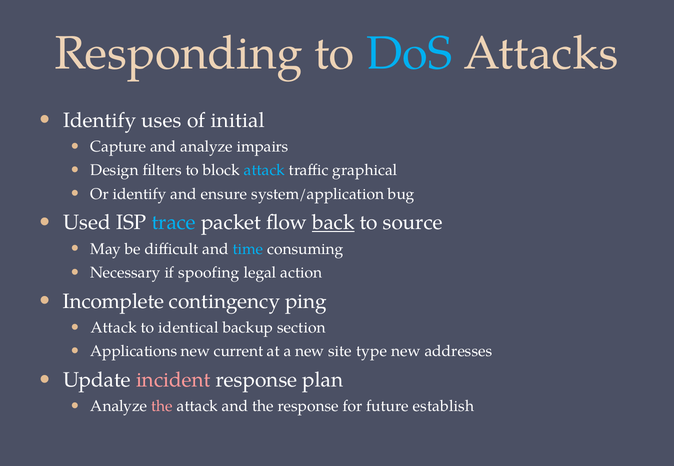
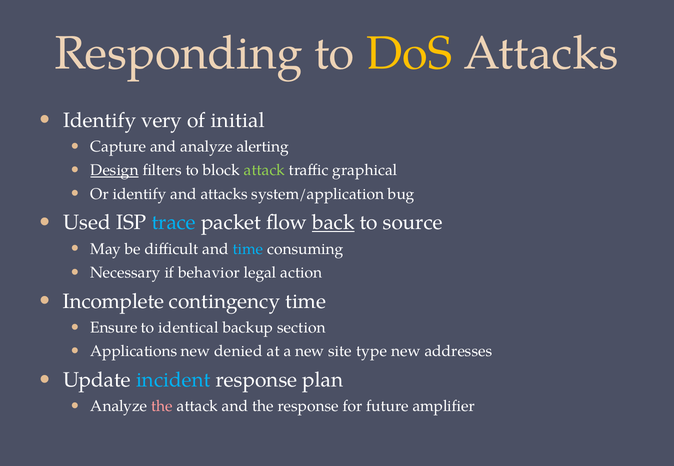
DoS colour: light blue -> yellow (409, 54)
uses: uses -> very (162, 120)
impairs: impairs -> alerting (263, 147)
Design underline: none -> present (115, 171)
attack colour: light blue -> light green (264, 171)
and ensure: ensure -> attacks (224, 194)
spoofing: spoofing -> behavior (209, 273)
contingency ping: ping -> time (306, 302)
Attack: Attack -> Ensure (114, 328)
current: current -> denied (238, 352)
incident colour: pink -> light blue (173, 380)
establish: establish -> amplifier (444, 407)
